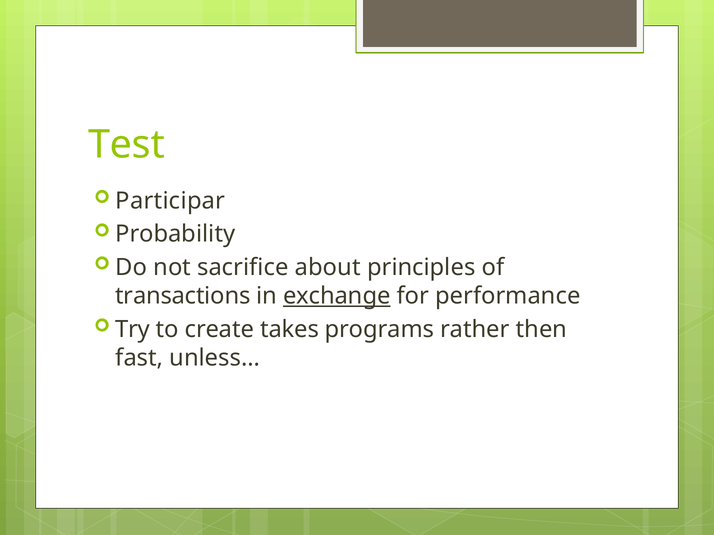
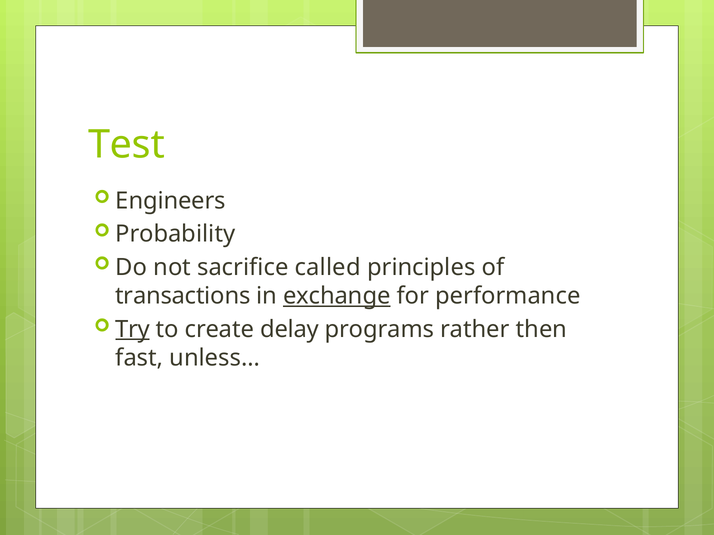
Participar: Participar -> Engineers (171, 201)
about: about -> called (328, 268)
Try underline: none -> present (133, 329)
takes: takes -> delay (290, 329)
